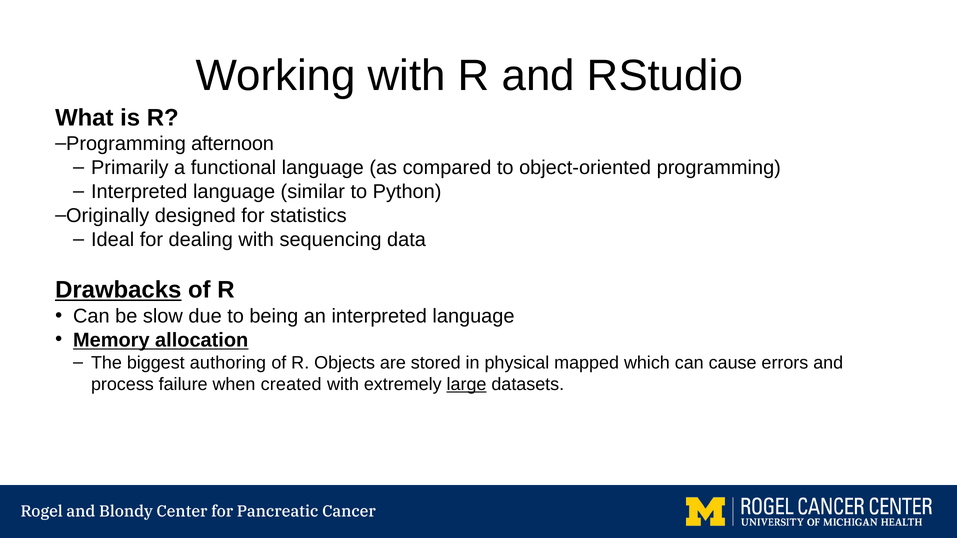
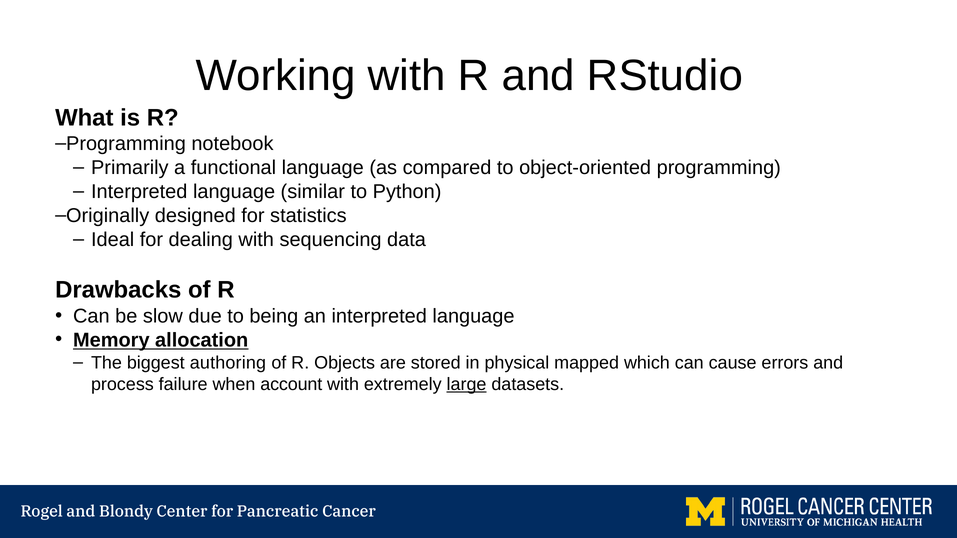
afternoon: afternoon -> notebook (232, 144)
Drawbacks underline: present -> none (118, 290)
created: created -> account (291, 384)
